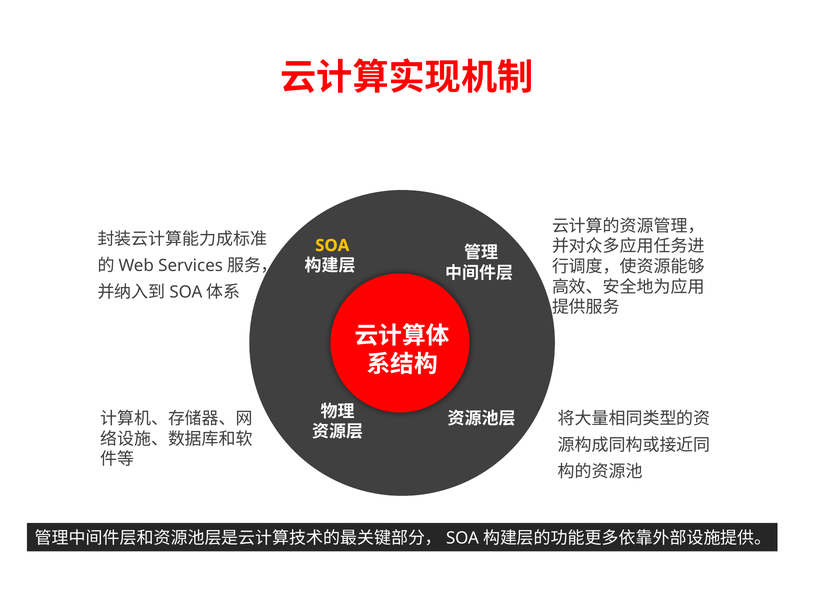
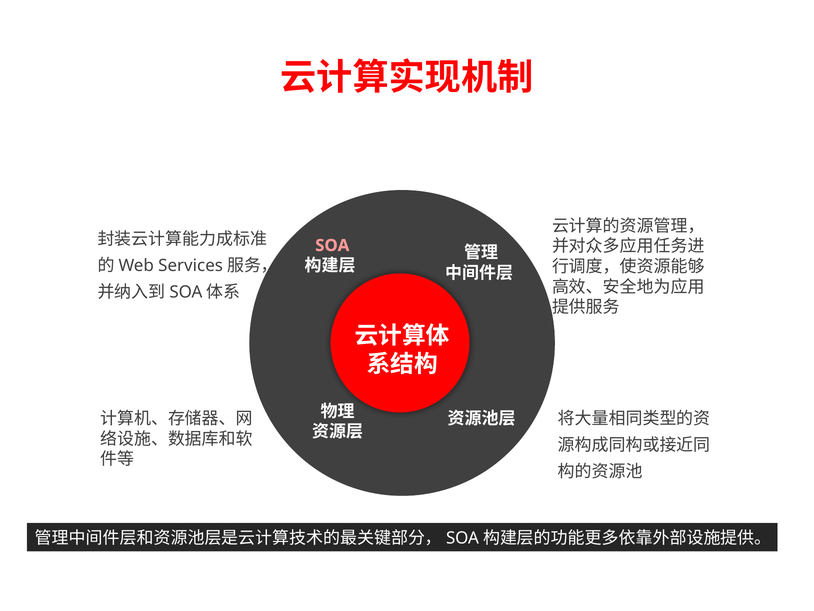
SOA colour: yellow -> pink (332, 245)
